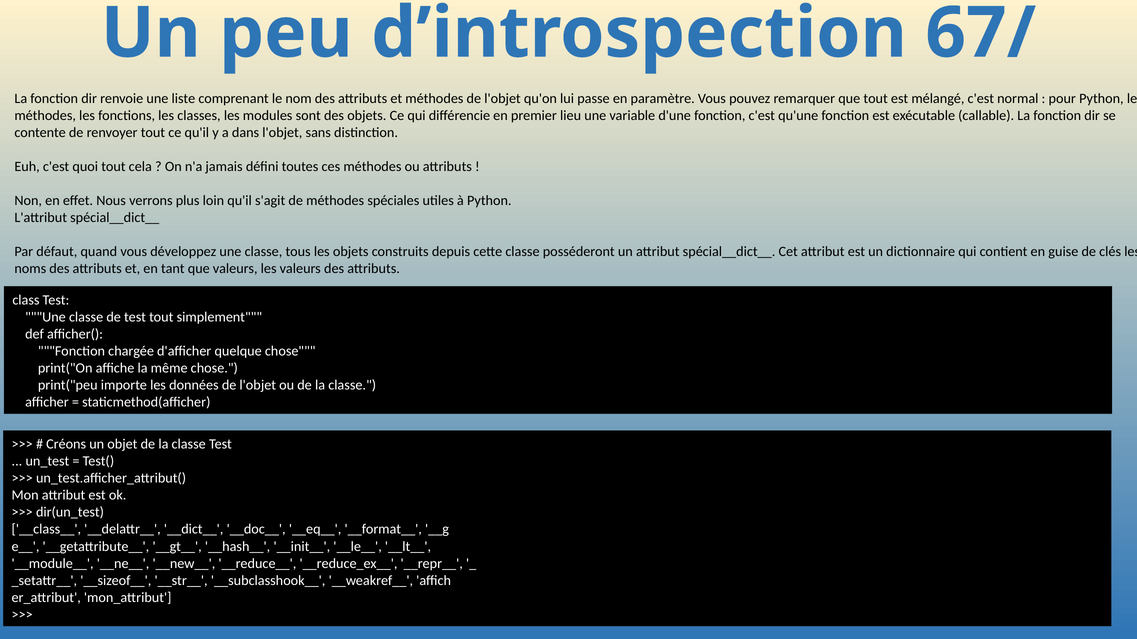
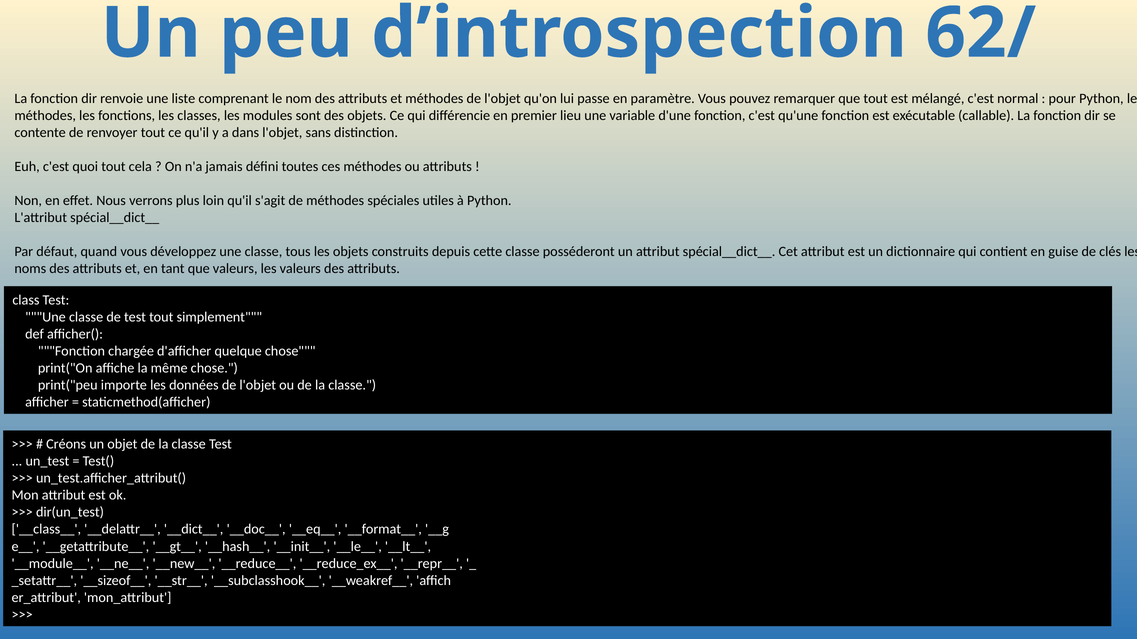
67/: 67/ -> 62/ (981, 33)
